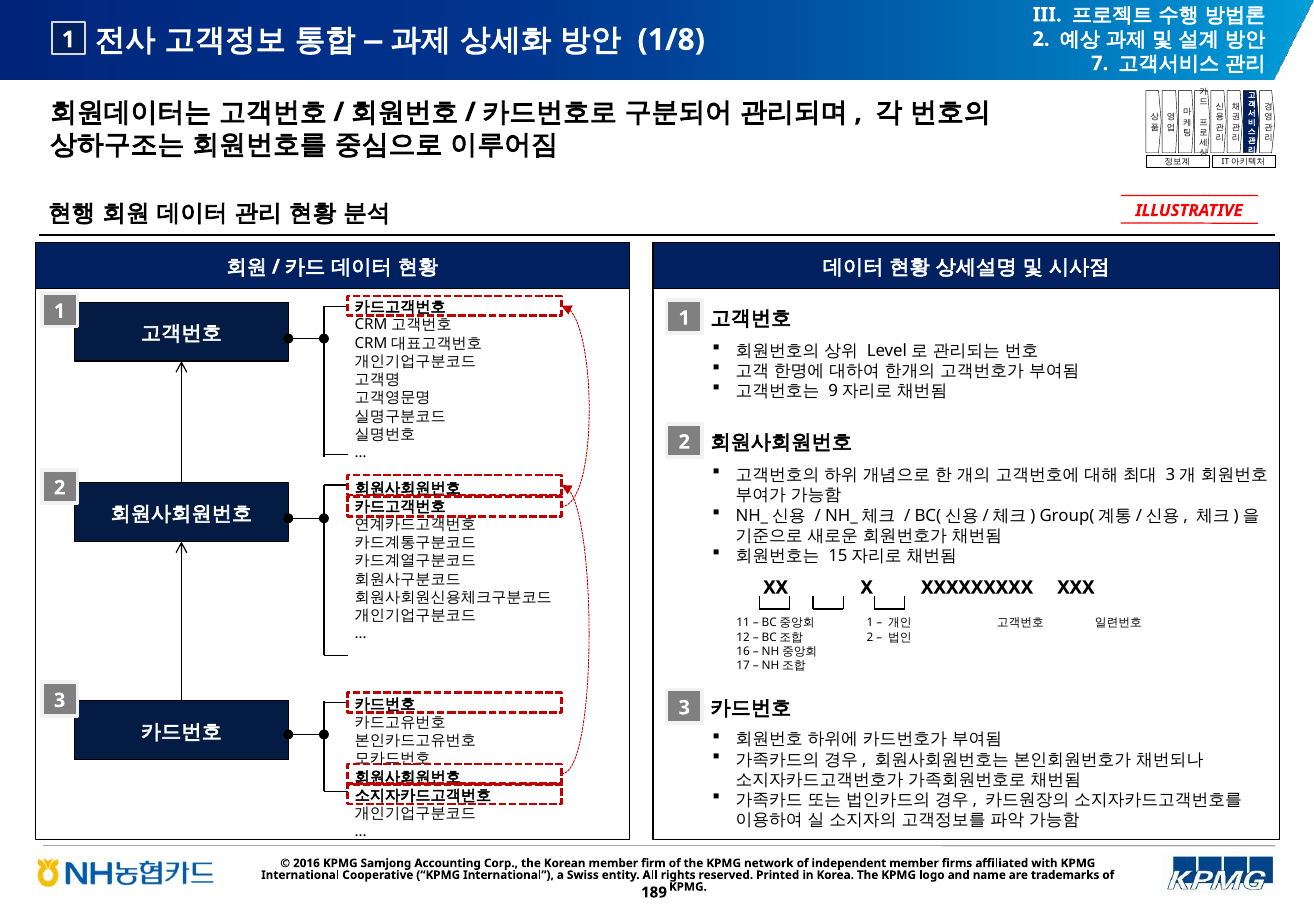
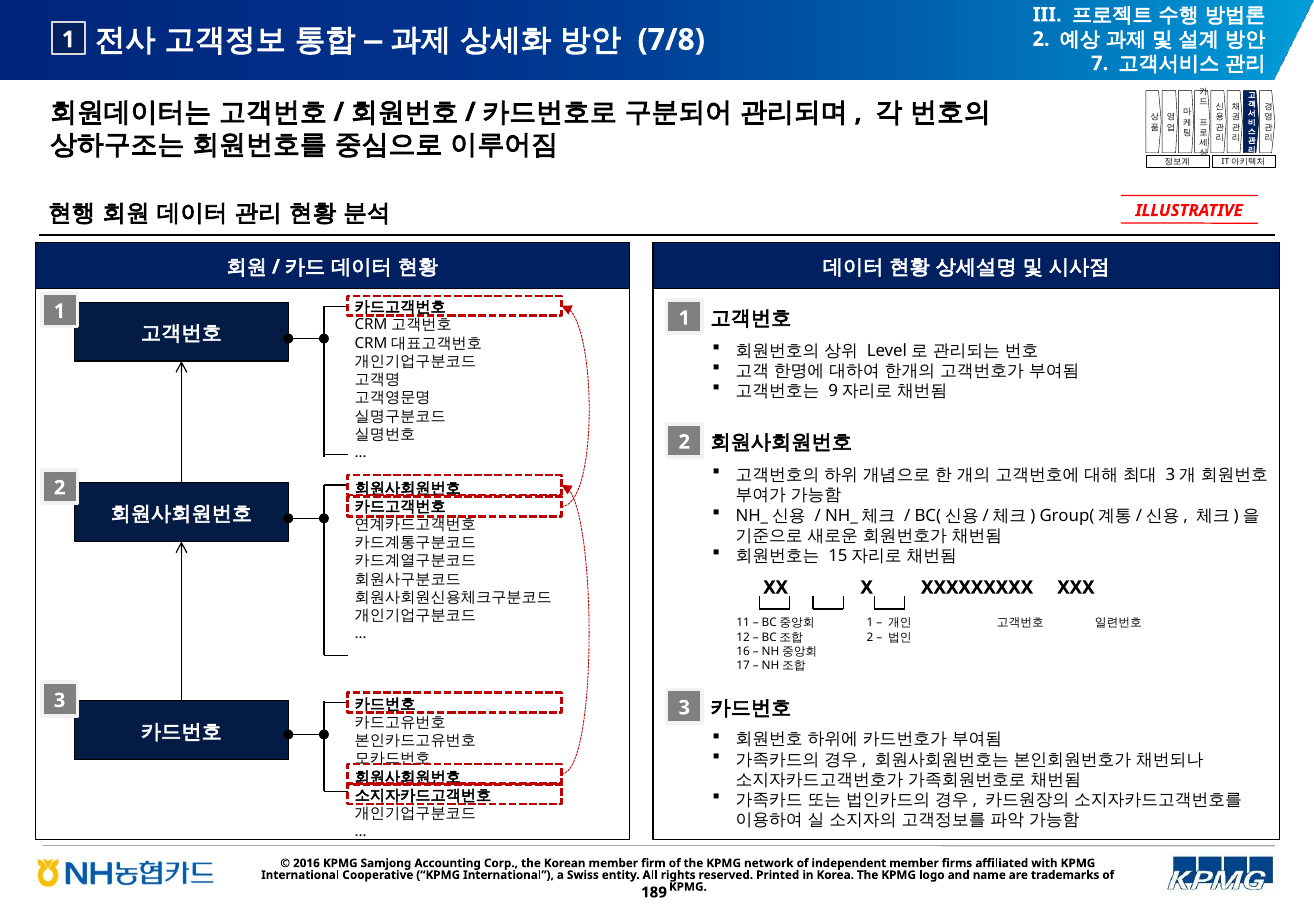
1/8: 1/8 -> 7/8 (671, 40)
